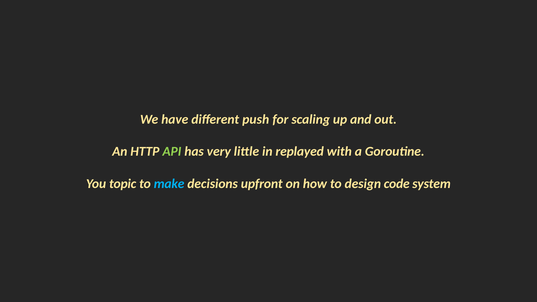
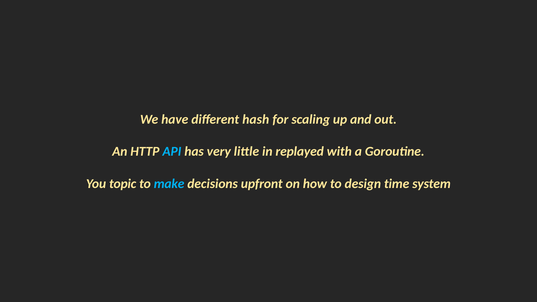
push: push -> hash (256, 119)
API colour: light green -> light blue (172, 152)
code: code -> time (397, 184)
